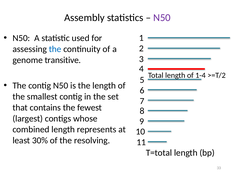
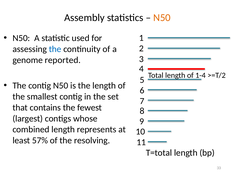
N50 colour: purple -> orange (162, 18)
transitive: transitive -> reported (63, 60)
30%: 30% -> 57% (40, 141)
